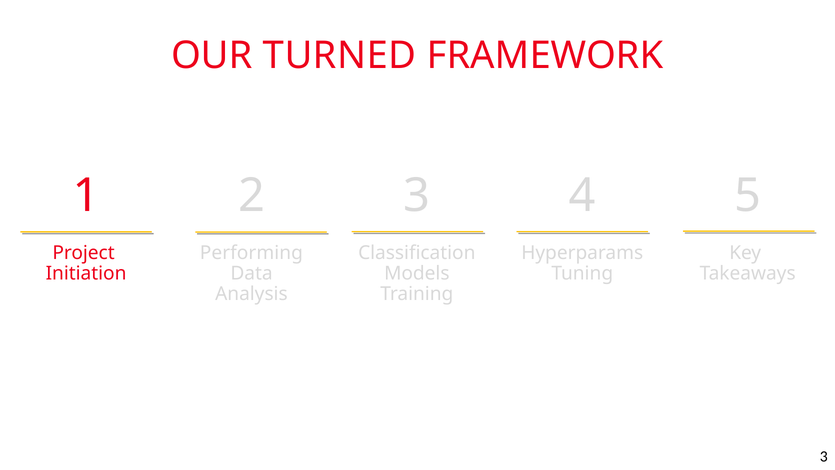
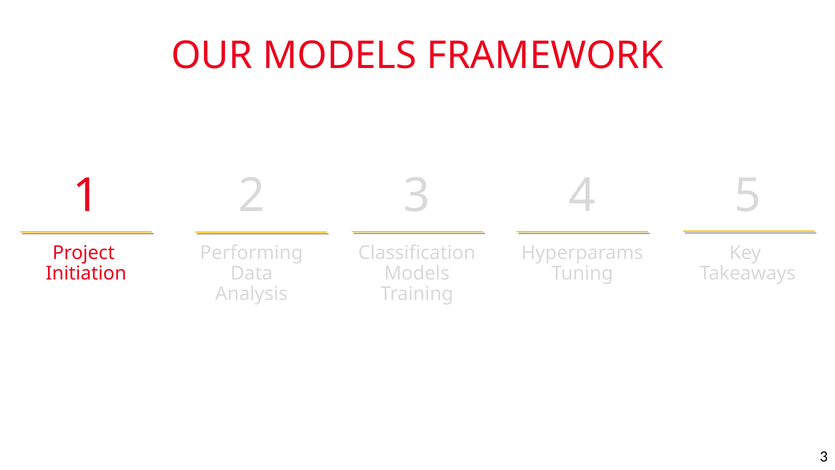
OUR TURNED: TURNED -> MODELS (340, 56)
